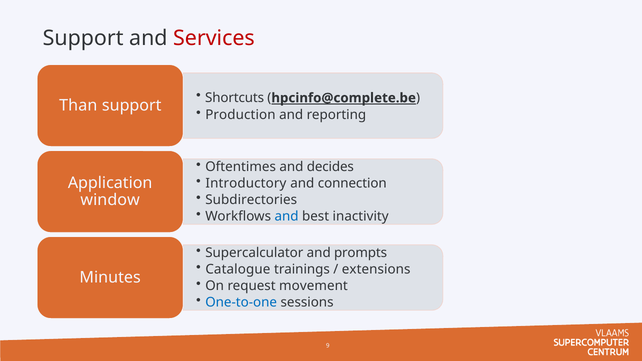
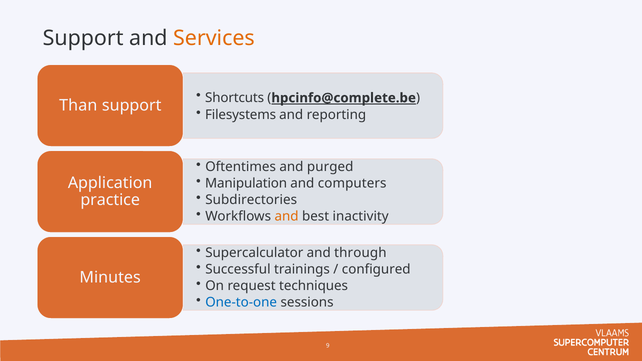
Services colour: red -> orange (214, 38)
Production: Production -> Filesystems (241, 115)
decides: decides -> purged (330, 167)
Introductory: Introductory -> Manipulation (246, 183)
connection: connection -> computers (352, 183)
window: window -> practice (110, 200)
and colour: blue -> orange (287, 216)
prompts: prompts -> through (360, 253)
Catalogue: Catalogue -> Successful (238, 269)
extensions: extensions -> configured (376, 269)
movement: movement -> techniques (314, 286)
